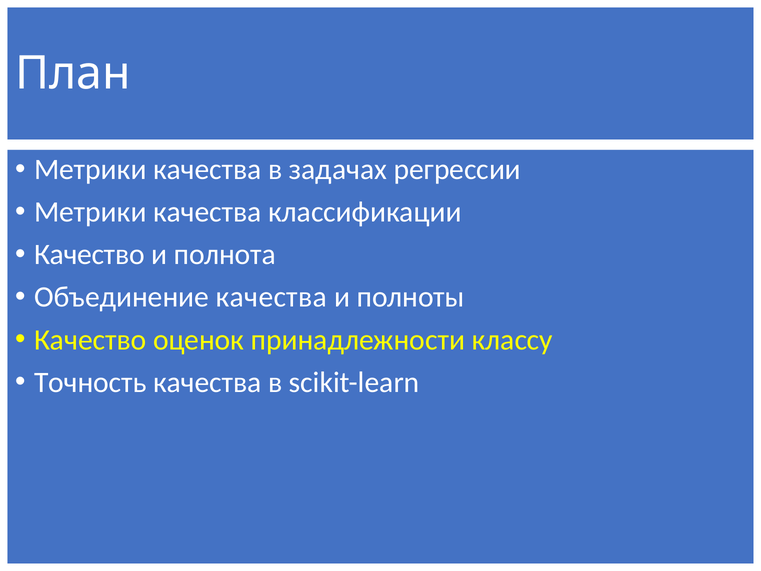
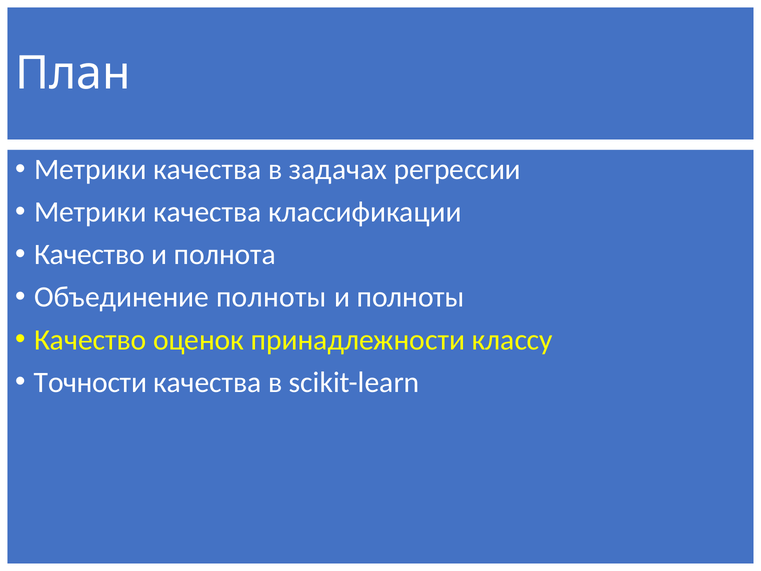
Объединение качества: качества -> полноты (271, 297)
Точность: Точность -> Точности (90, 382)
